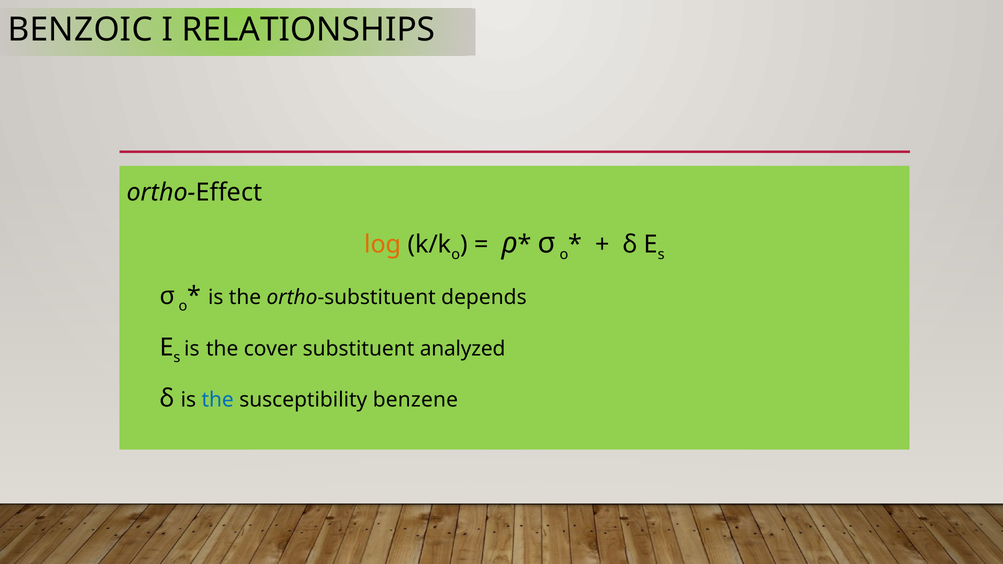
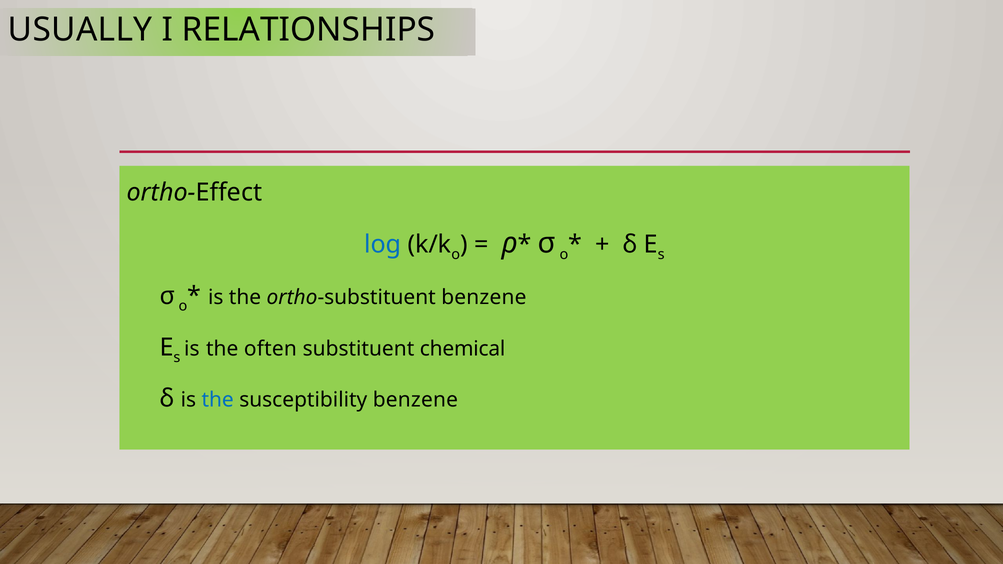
BENZOIC: BENZOIC -> USUALLY (80, 30)
log colour: orange -> blue (383, 245)
ortho-substituent depends: depends -> benzene (484, 298)
cover: cover -> often (270, 349)
analyzed: analyzed -> chemical (463, 349)
